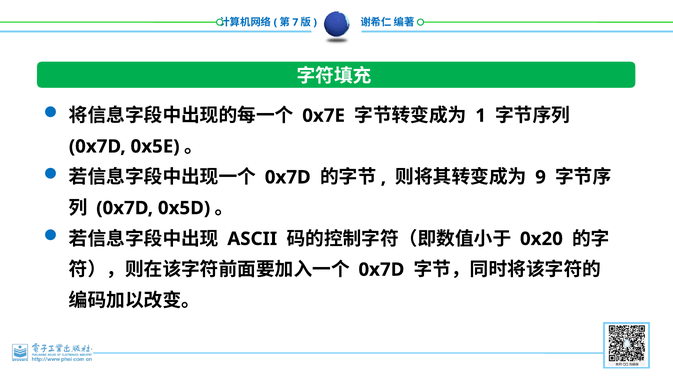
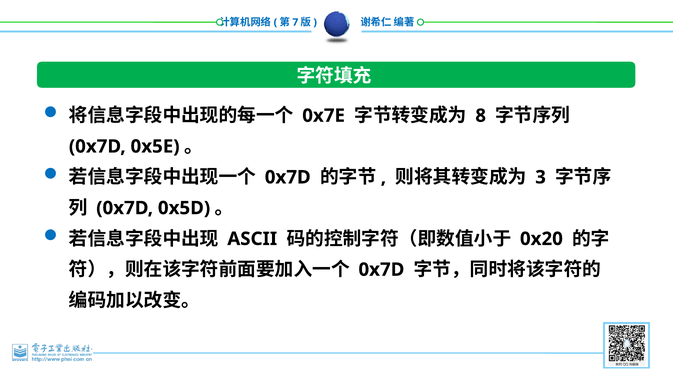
1: 1 -> 8 (481, 116)
9: 9 -> 3 (541, 178)
